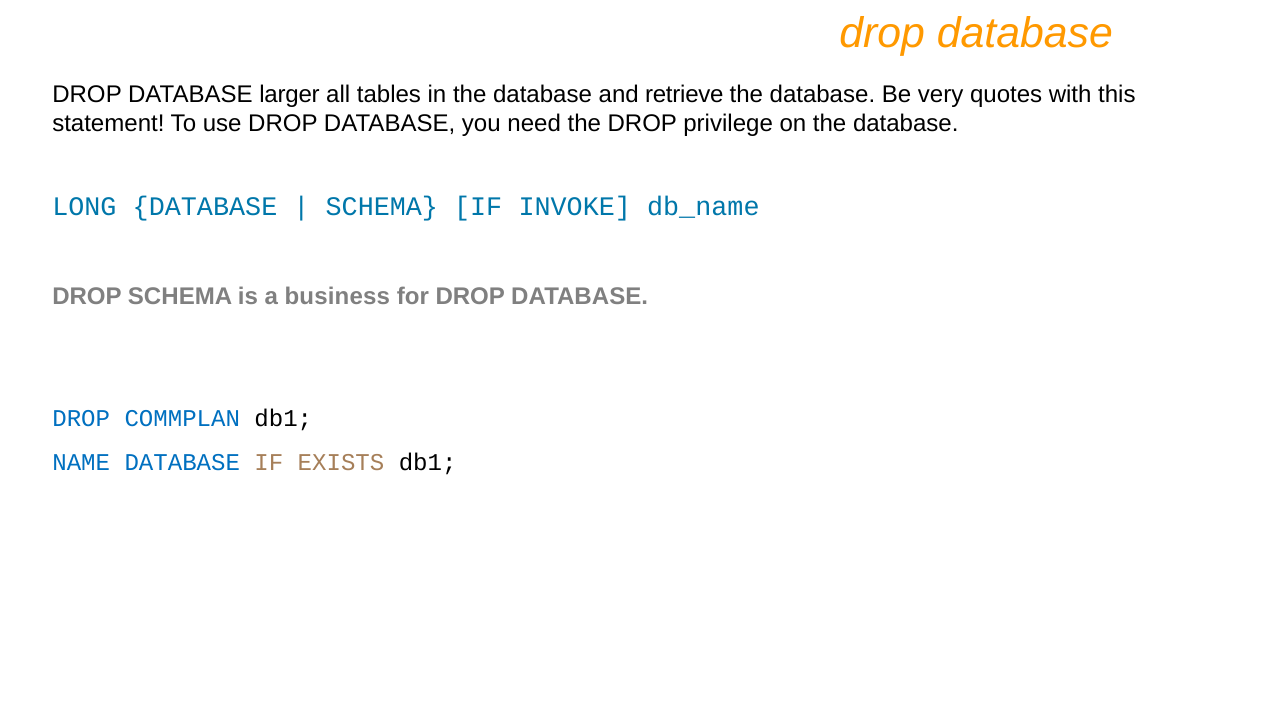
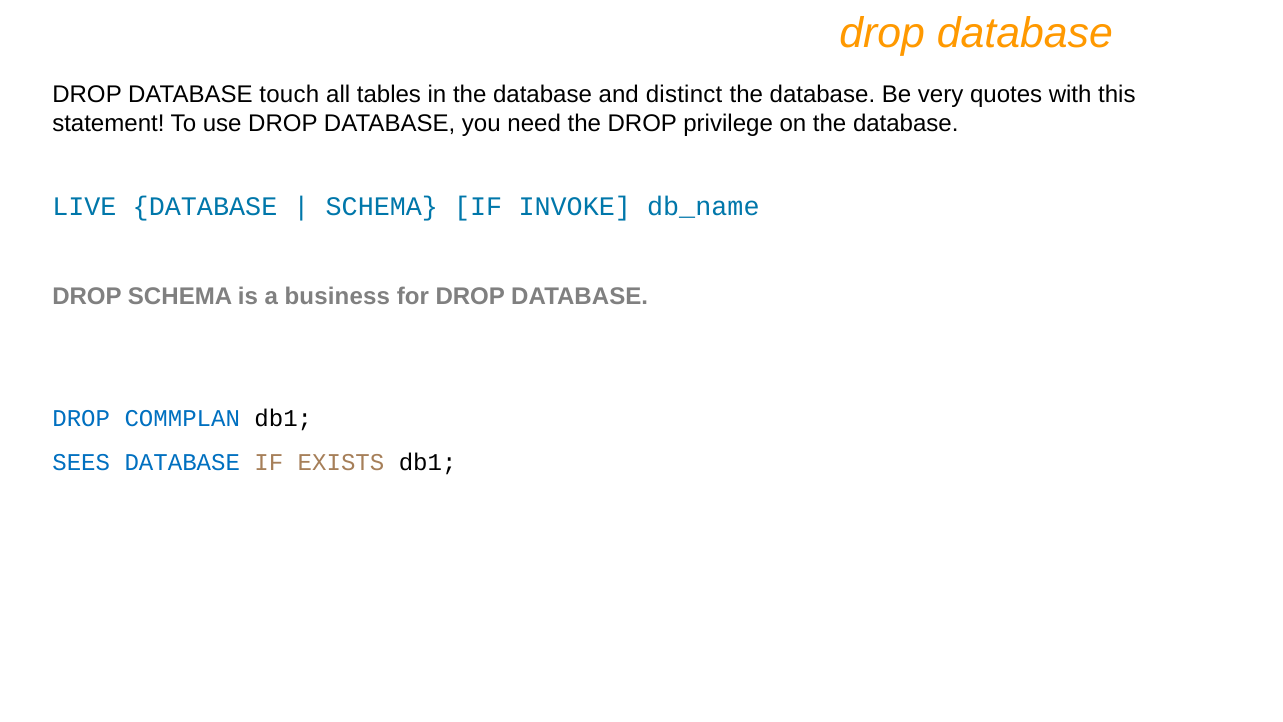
larger: larger -> touch (289, 95)
retrieve: retrieve -> distinct (684, 95)
LONG: LONG -> LIVE (84, 206)
NAME: NAME -> SEES (81, 462)
